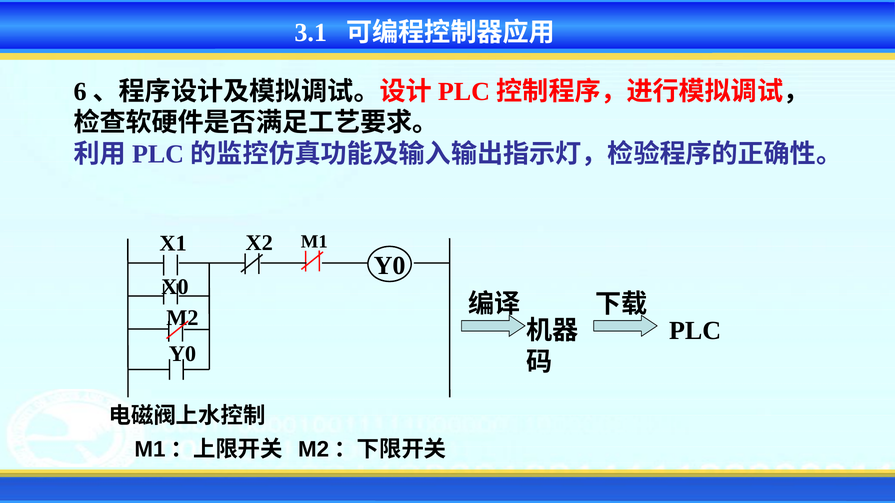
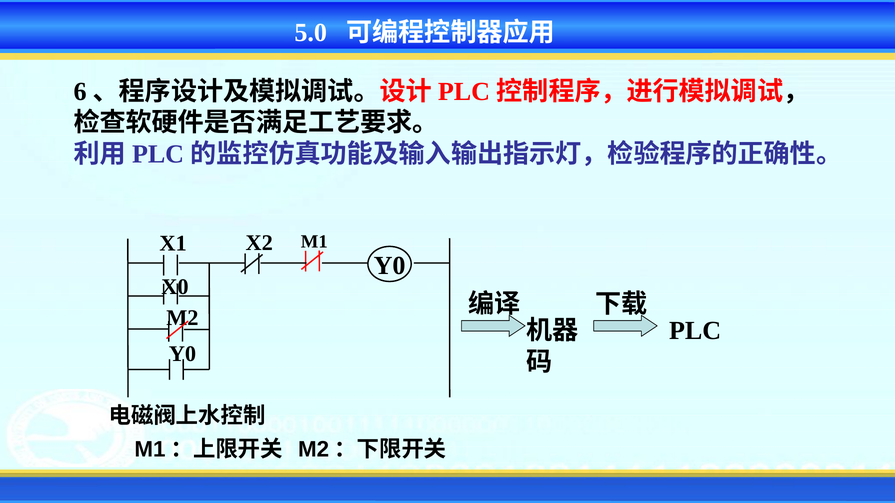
3.1: 3.1 -> 5.0 (311, 33)
